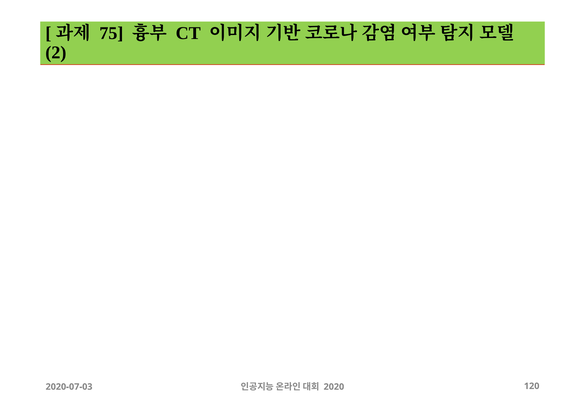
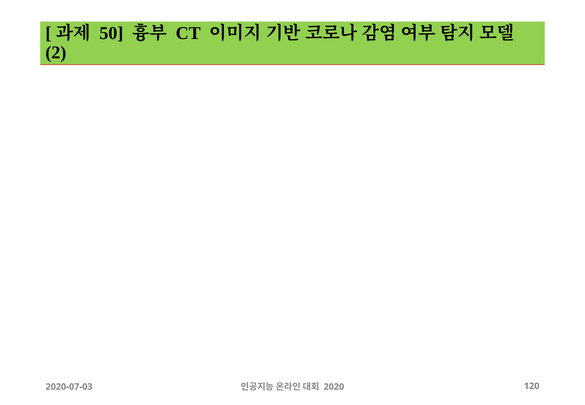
75: 75 -> 50 (111, 33)
